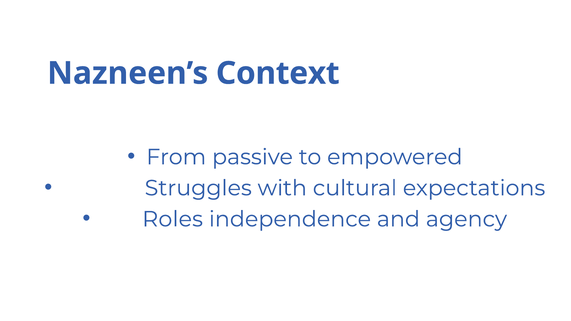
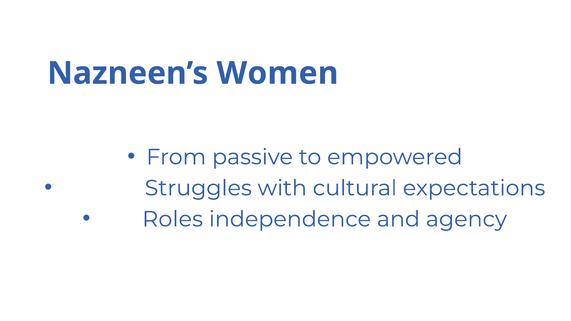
Context: Context -> Women (277, 73)
